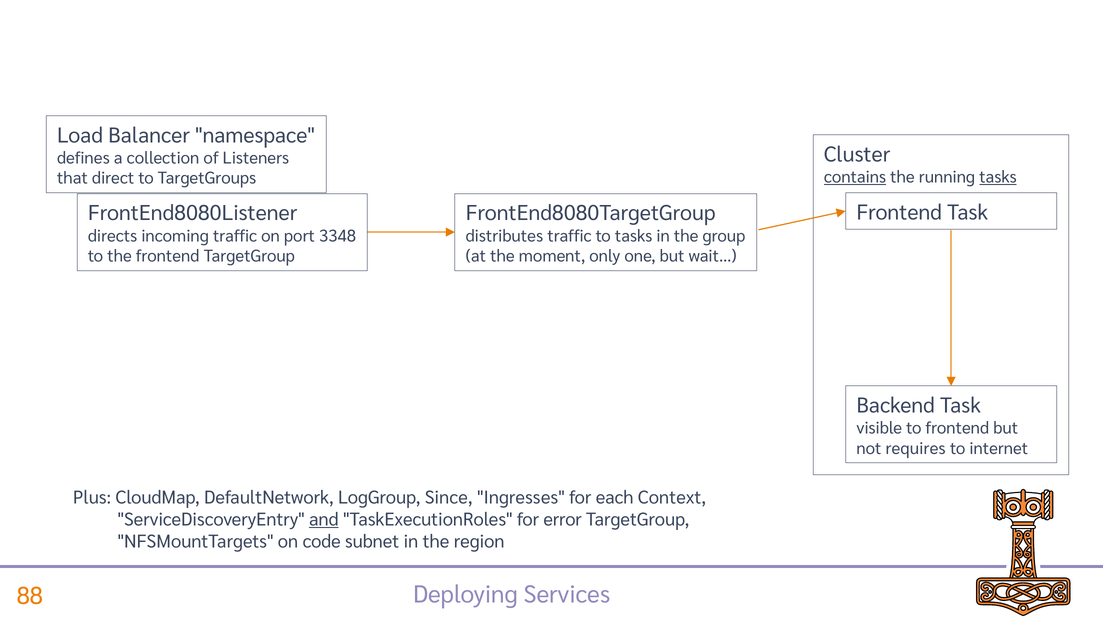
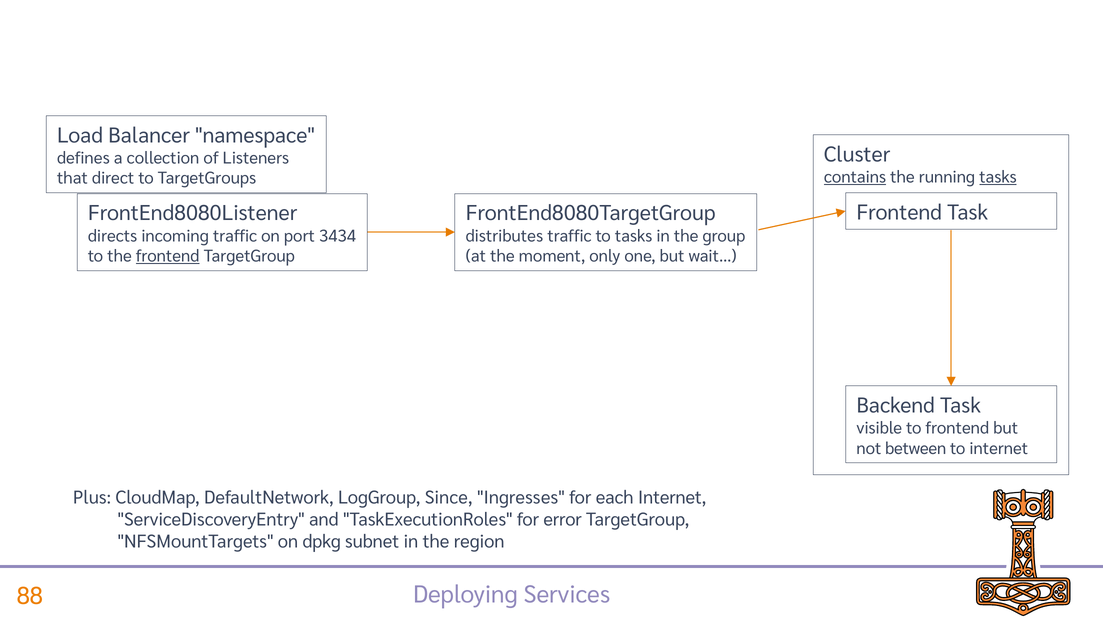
3348: 3348 -> 3434 (338, 236)
frontend underline: none -> present (168, 256)
requires: requires -> between (916, 449)
each Context: Context -> Internet (672, 498)
and underline: present -> none (324, 520)
code: code -> dpkg (322, 542)
